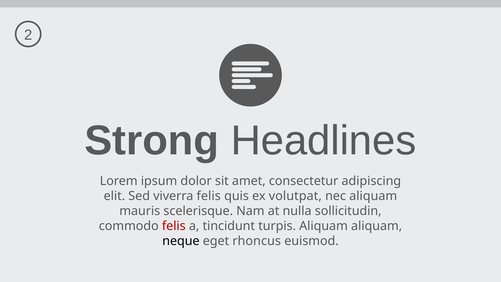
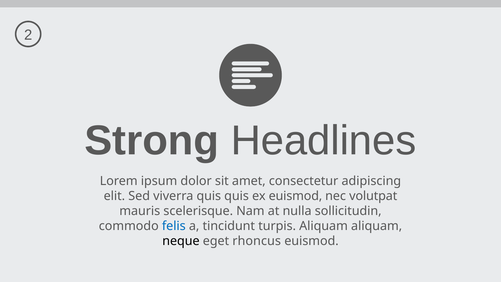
viverra felis: felis -> quis (209, 196)
ex volutpat: volutpat -> euismod (295, 196)
nec aliquam: aliquam -> volutpat (373, 196)
felis colour: red -> blue (174, 226)
